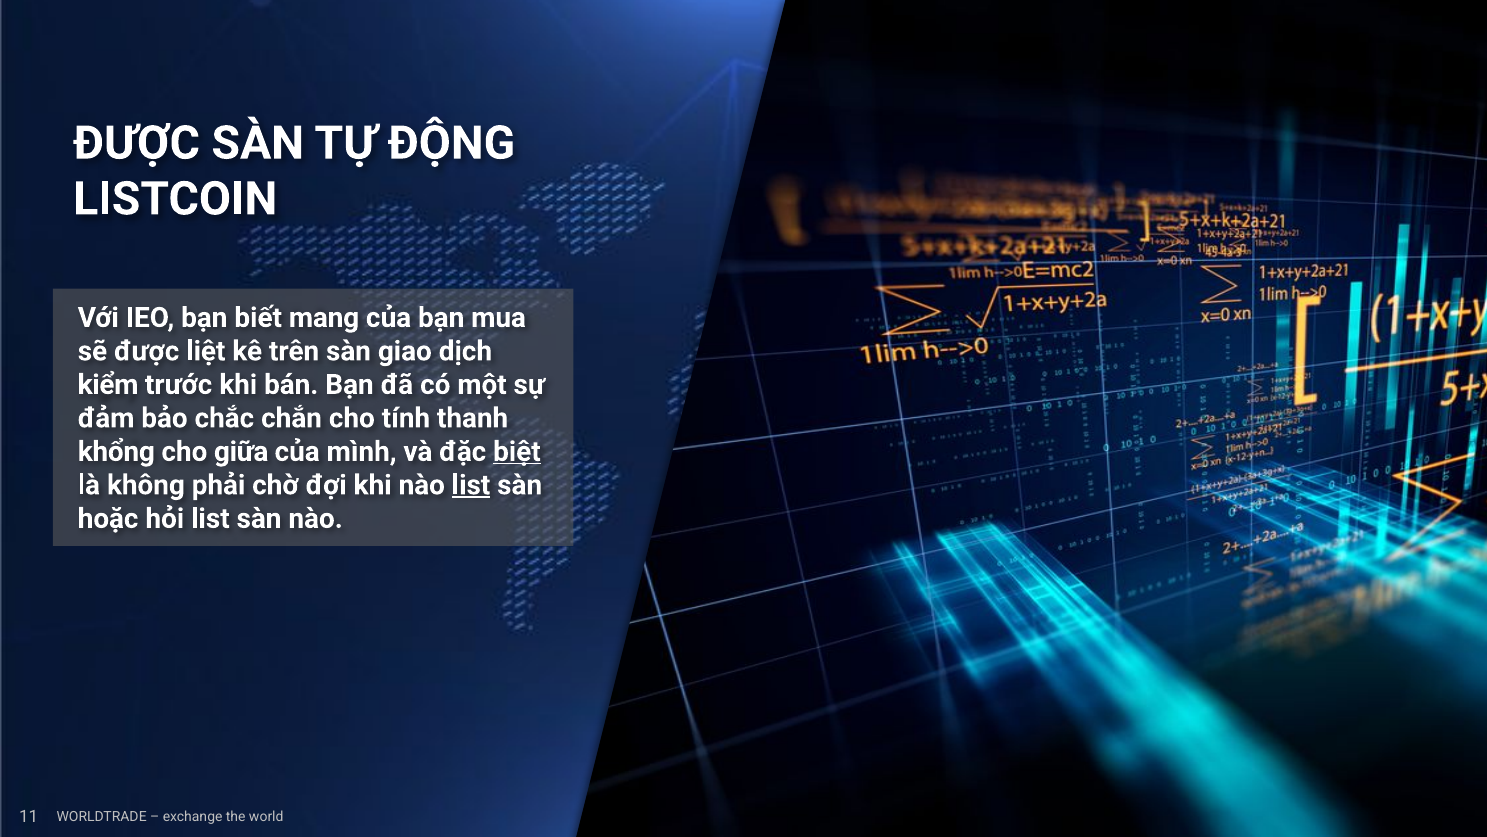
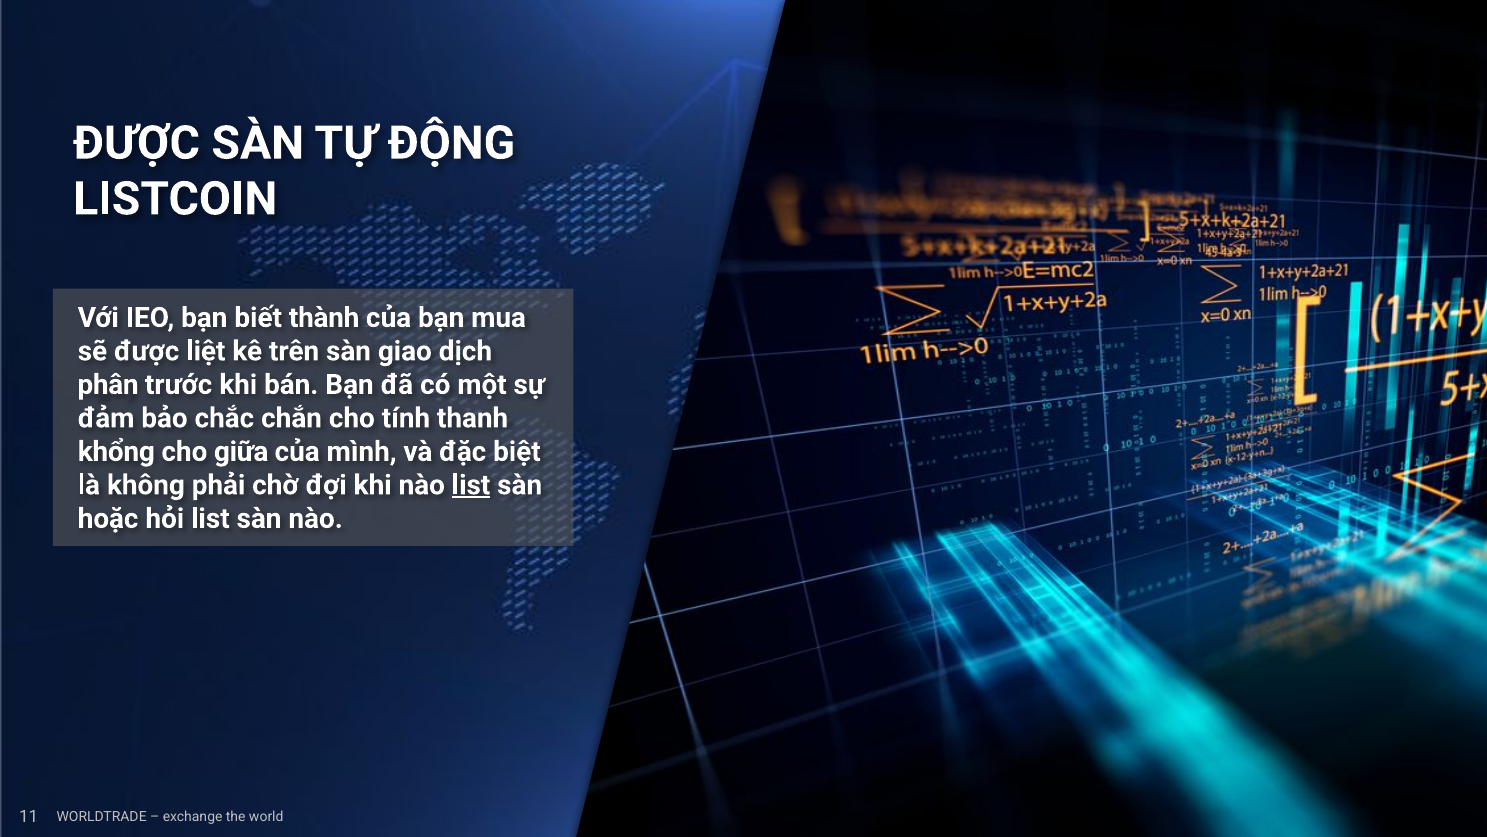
mang: mang -> thành (324, 318)
kiểm: kiểm -> phân (108, 385)
biệt underline: present -> none (517, 451)
